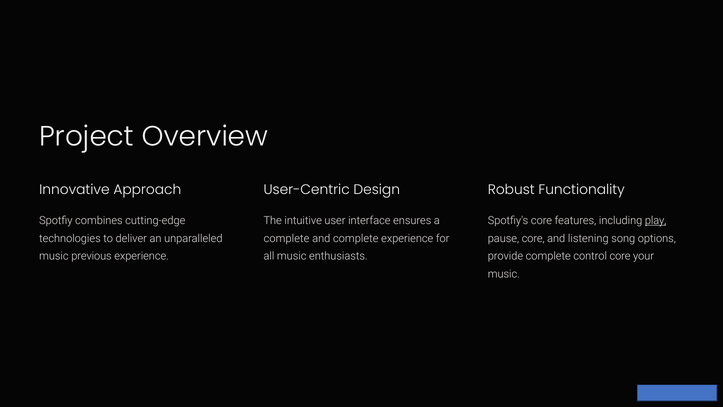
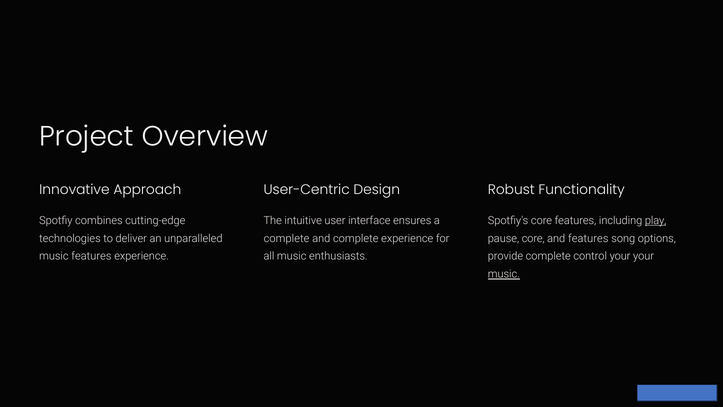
and listening: listening -> features (588, 238)
music previous: previous -> features (91, 256)
control core: core -> your (620, 256)
music underline: none -> present (504, 274)
